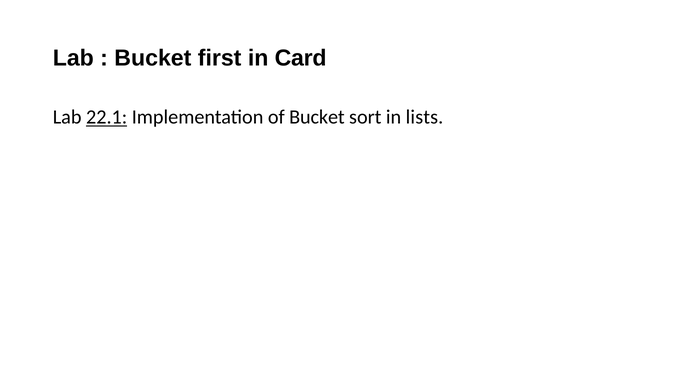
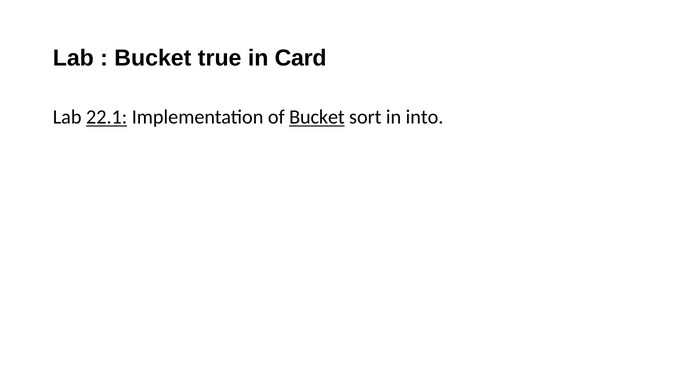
first: first -> true (220, 58)
Bucket underline: none -> present (317, 117)
lists: lists -> into (425, 117)
